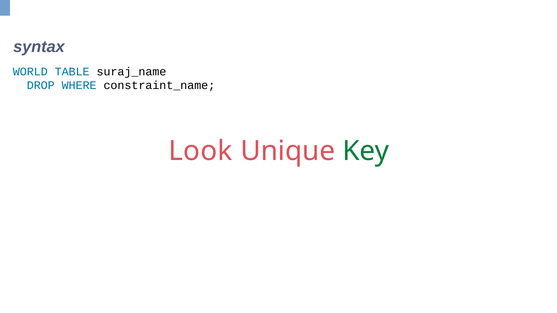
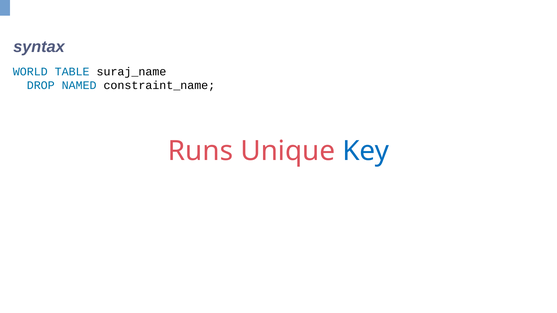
WHERE: WHERE -> NAMED (79, 86)
Look: Look -> Runs (201, 151)
Key colour: green -> blue (366, 151)
